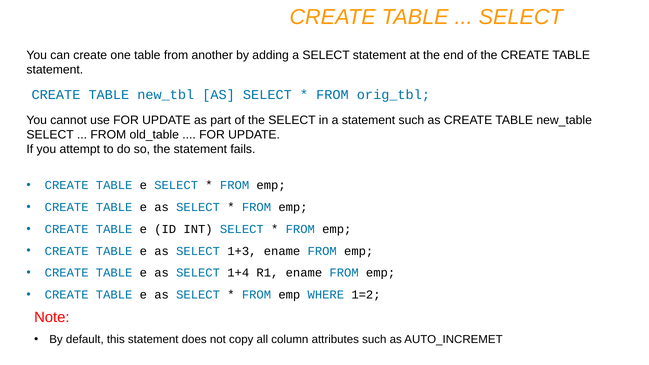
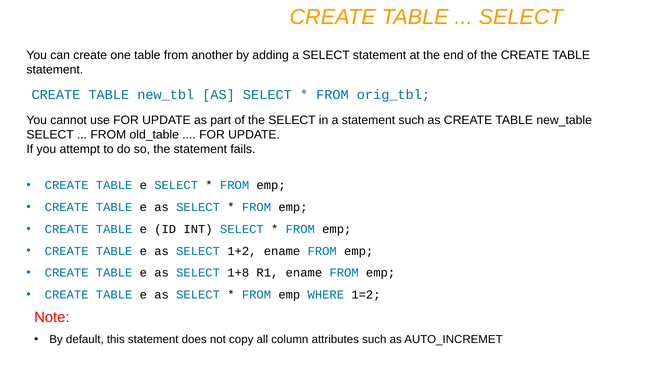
1+3: 1+3 -> 1+2 (242, 251)
1+4: 1+4 -> 1+8 (238, 273)
